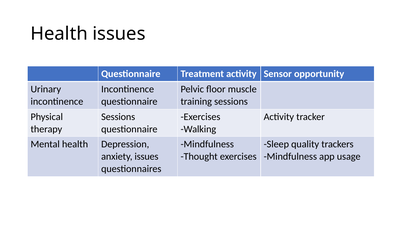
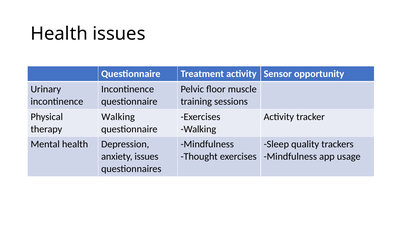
Sessions: Sessions -> Walking (118, 117)
